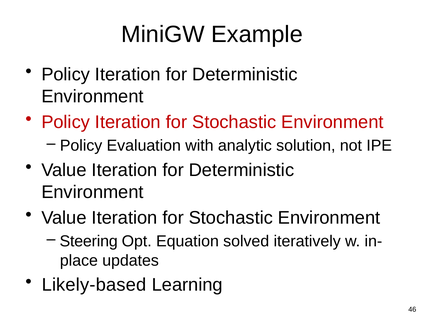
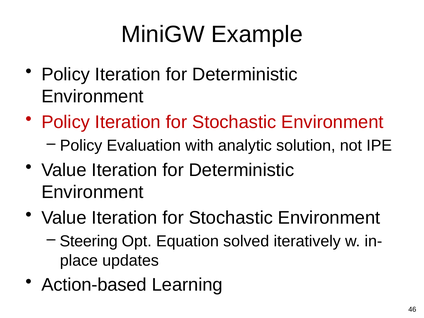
Likely-based: Likely-based -> Action-based (94, 285)
